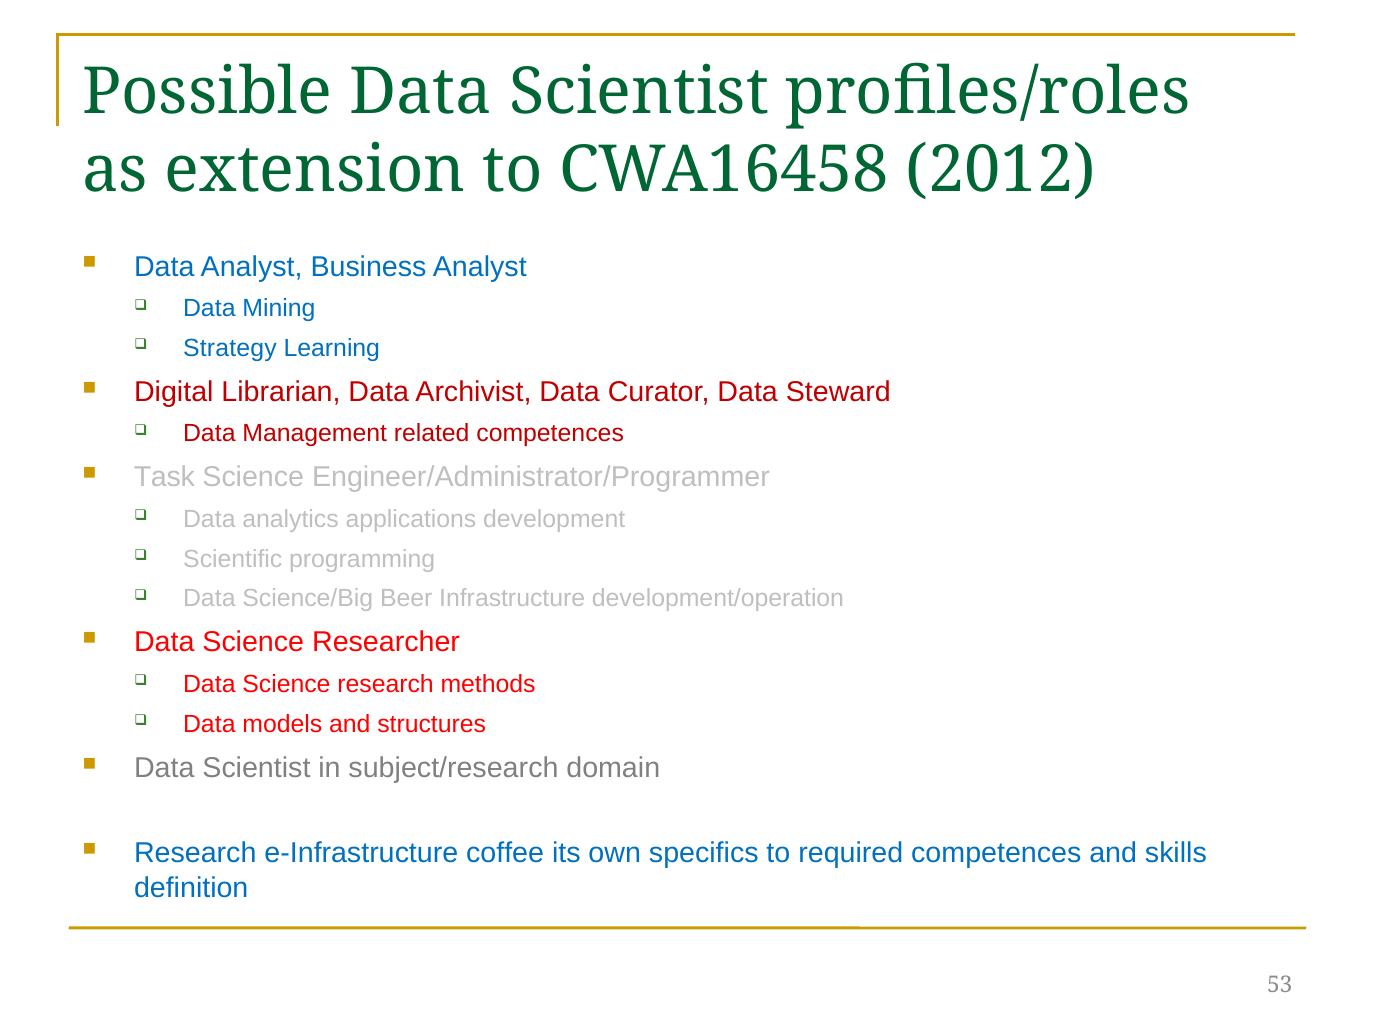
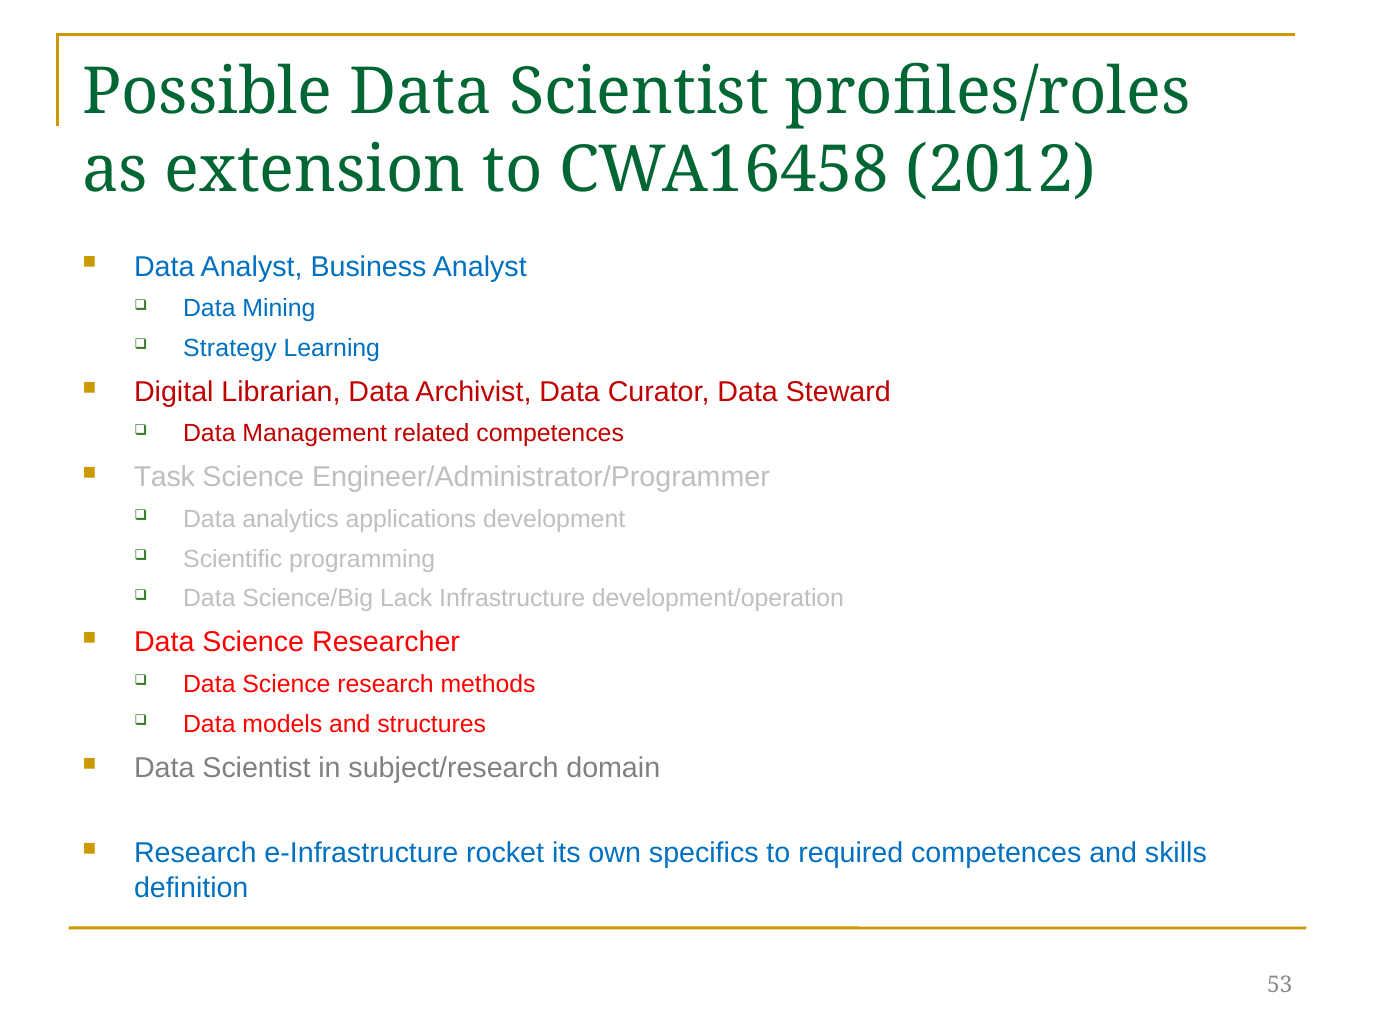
Beer: Beer -> Lack (406, 599)
coffee: coffee -> rocket (505, 854)
